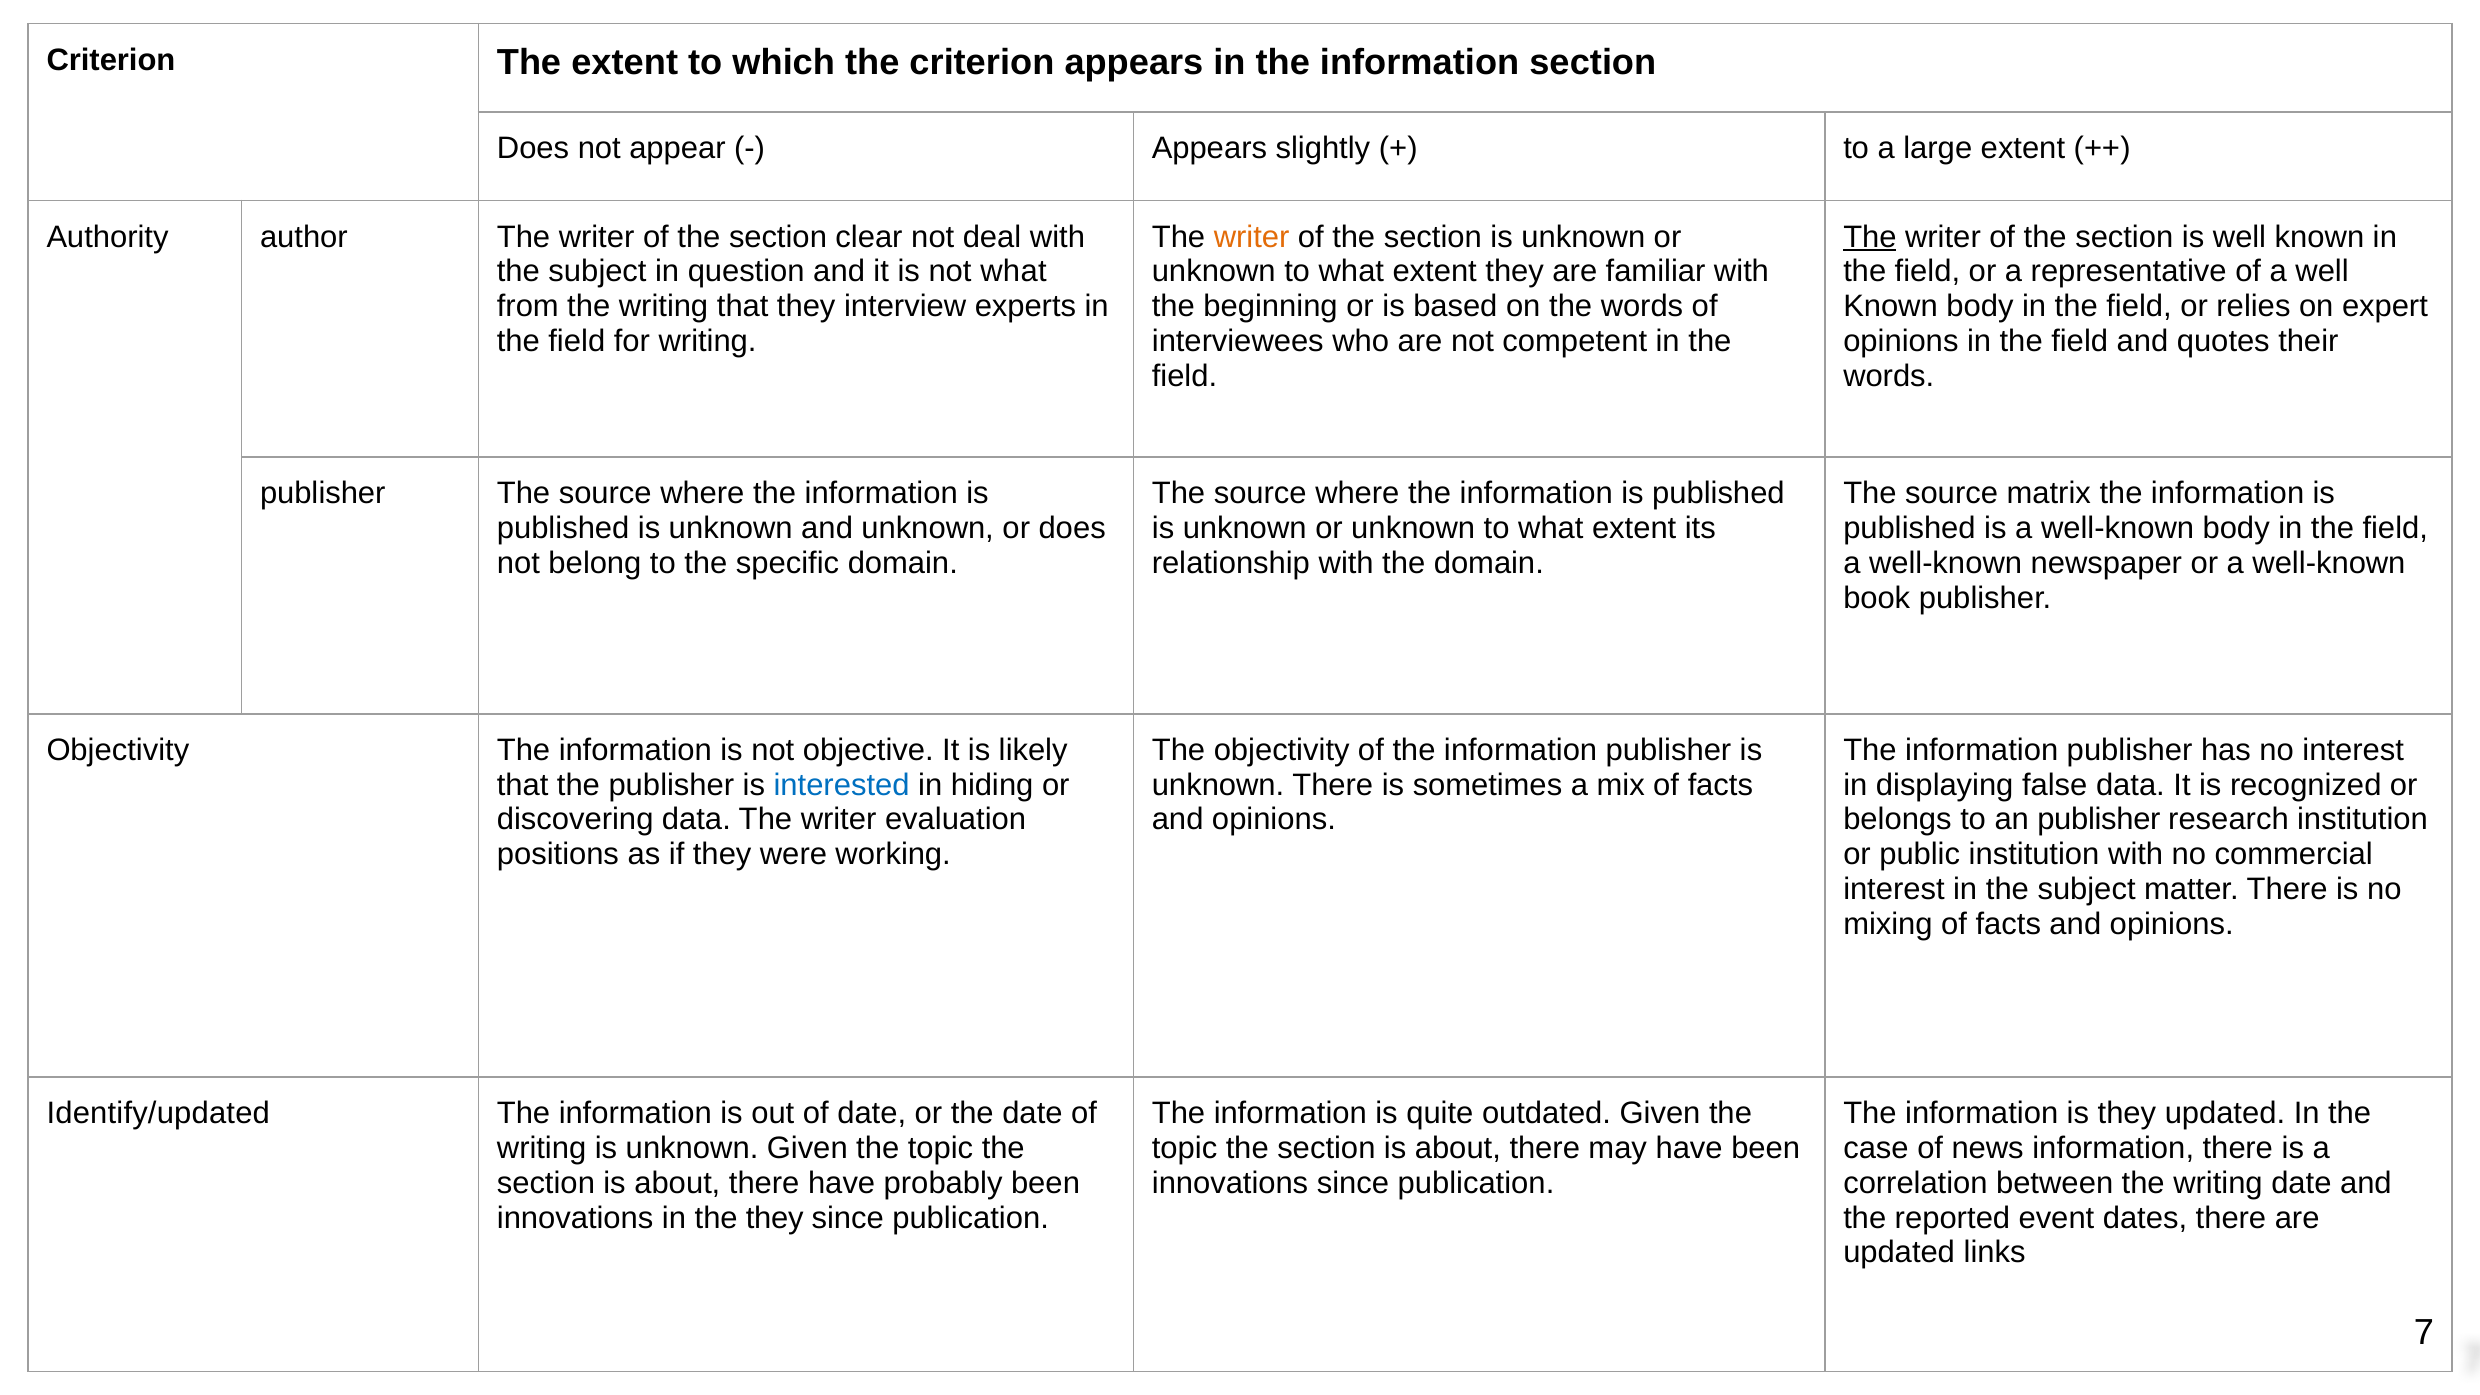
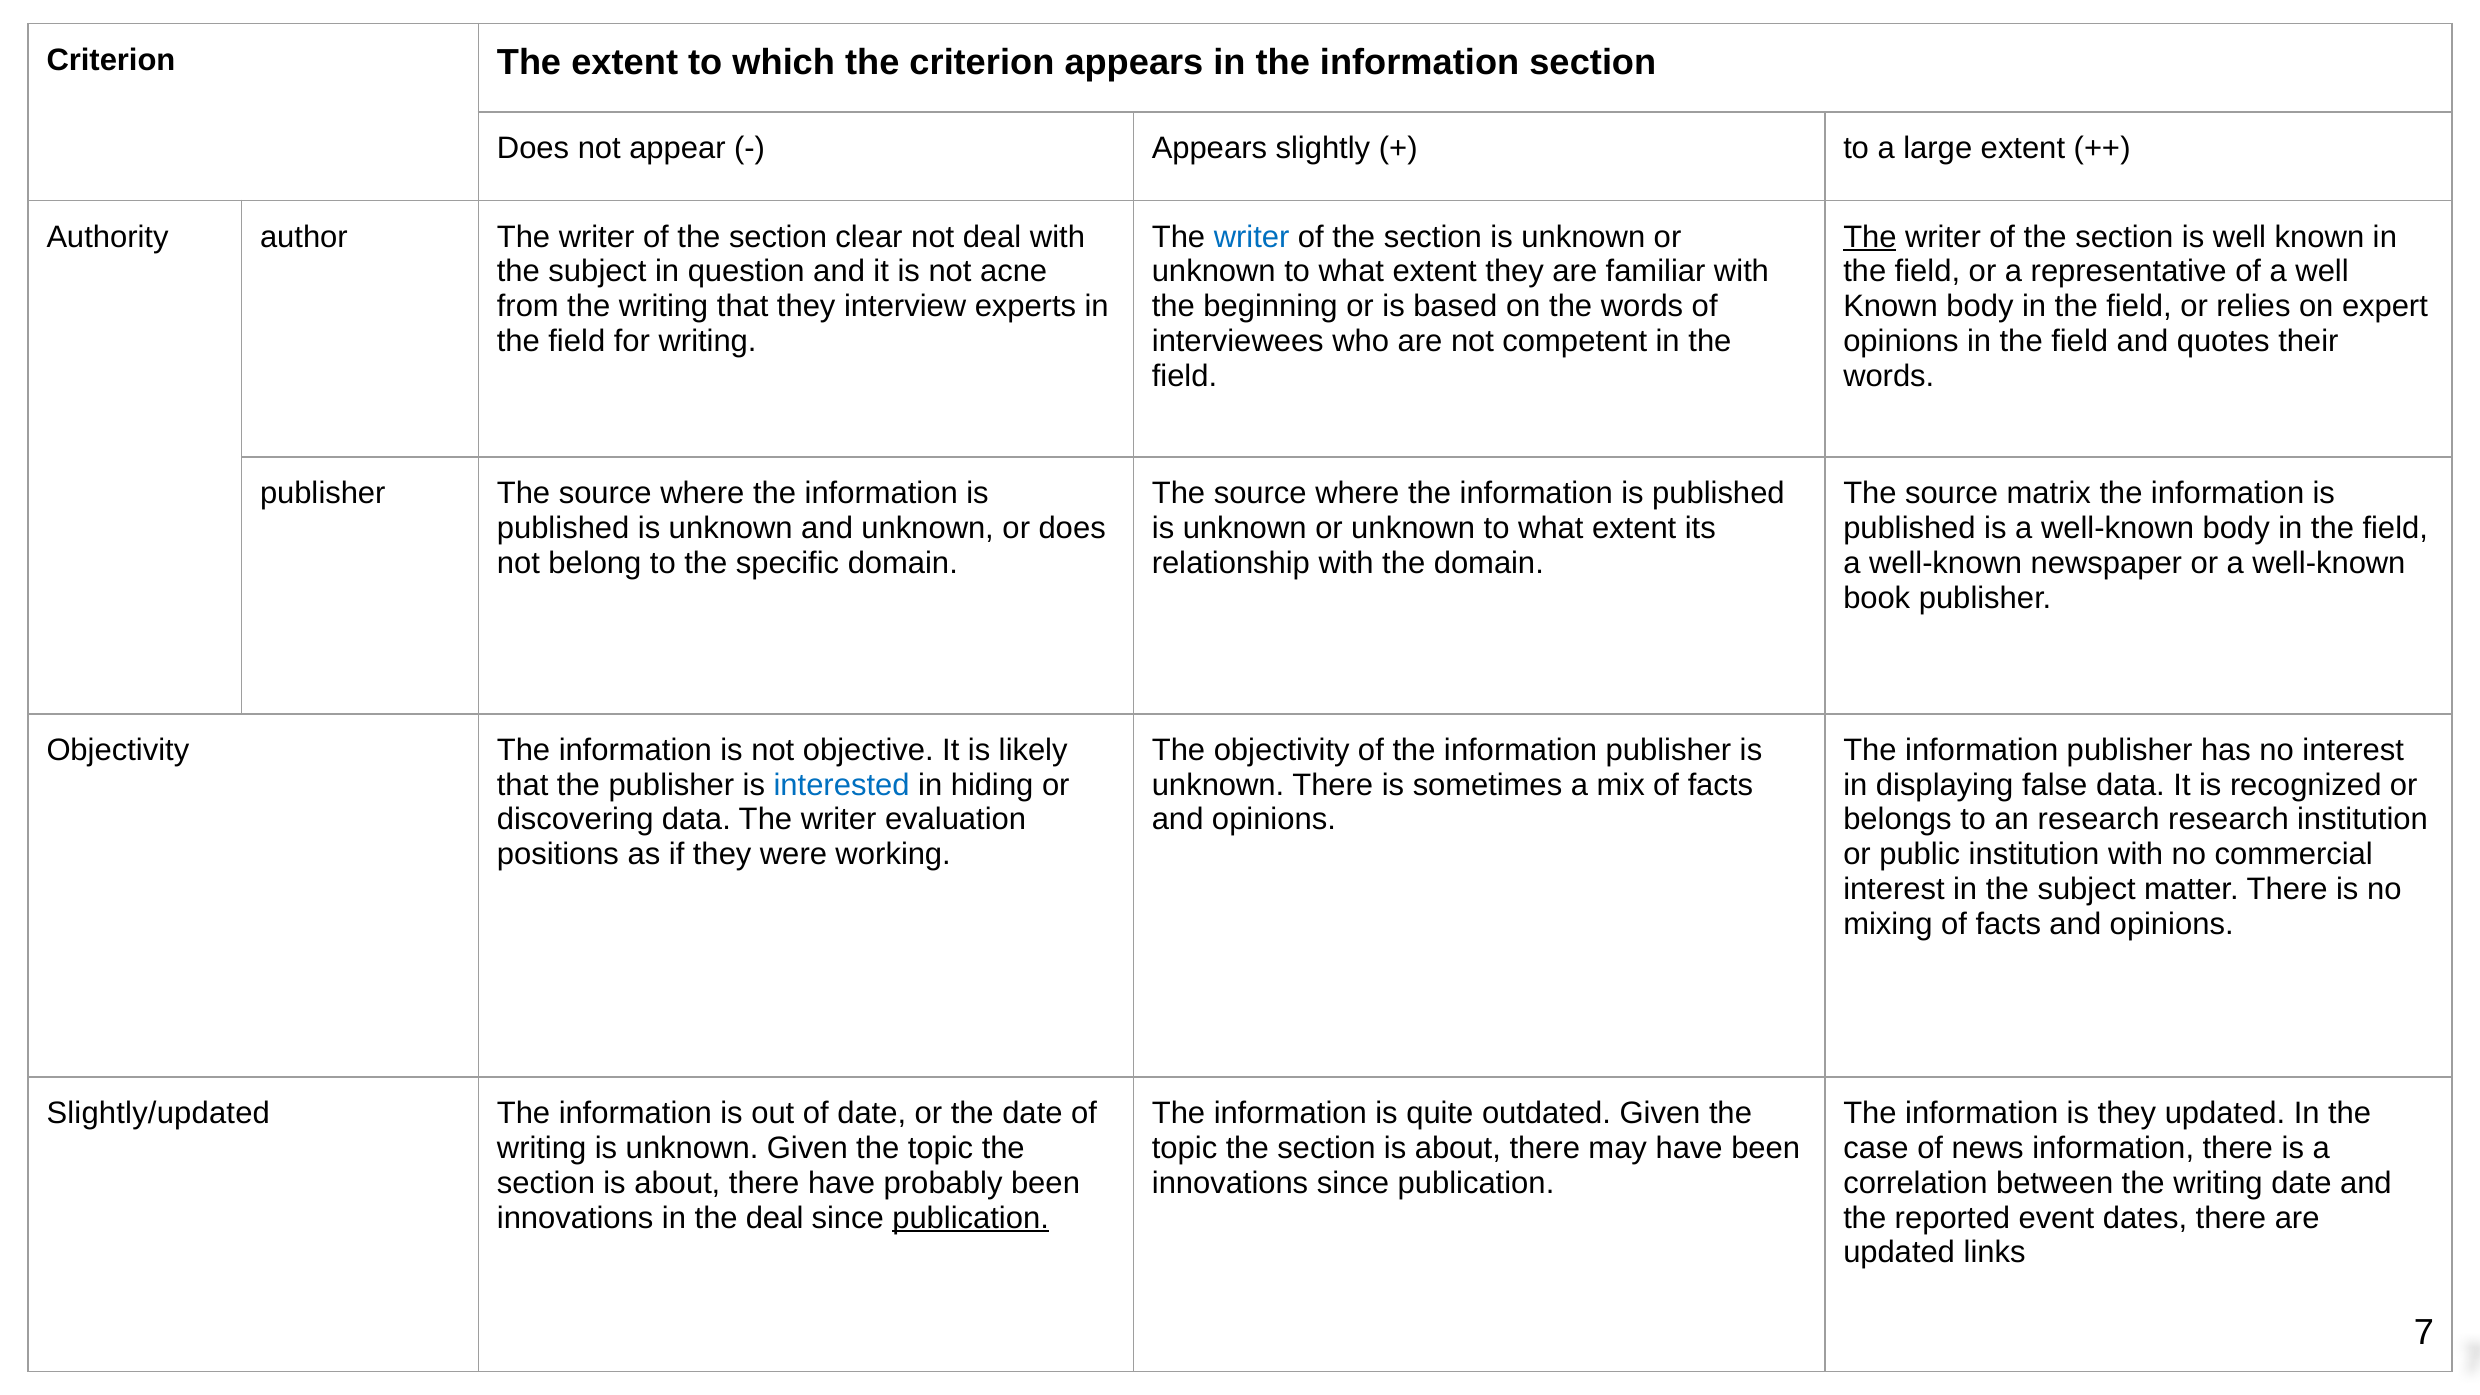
writer colour: orange -> blue (1252, 237)
not what: what -> acne (1014, 272)
an publisher: publisher -> research (2099, 820)
Identify/updated: Identify/updated -> Slightly/updated (158, 1114)
the they: they -> deal (775, 1218)
publication underline: none -> present (971, 1218)
